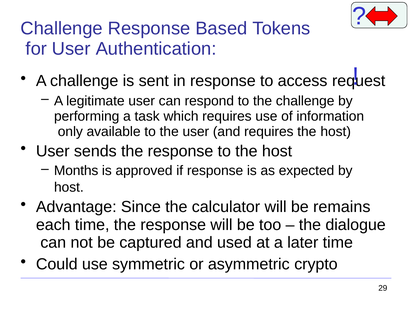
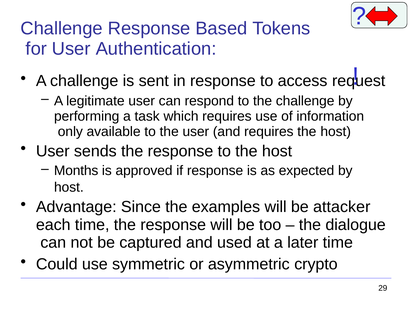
calculator: calculator -> examples (226, 207)
remains: remains -> attacker (342, 207)
